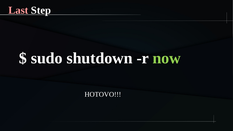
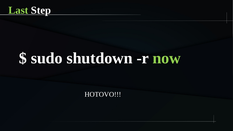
Last colour: pink -> light green (18, 10)
